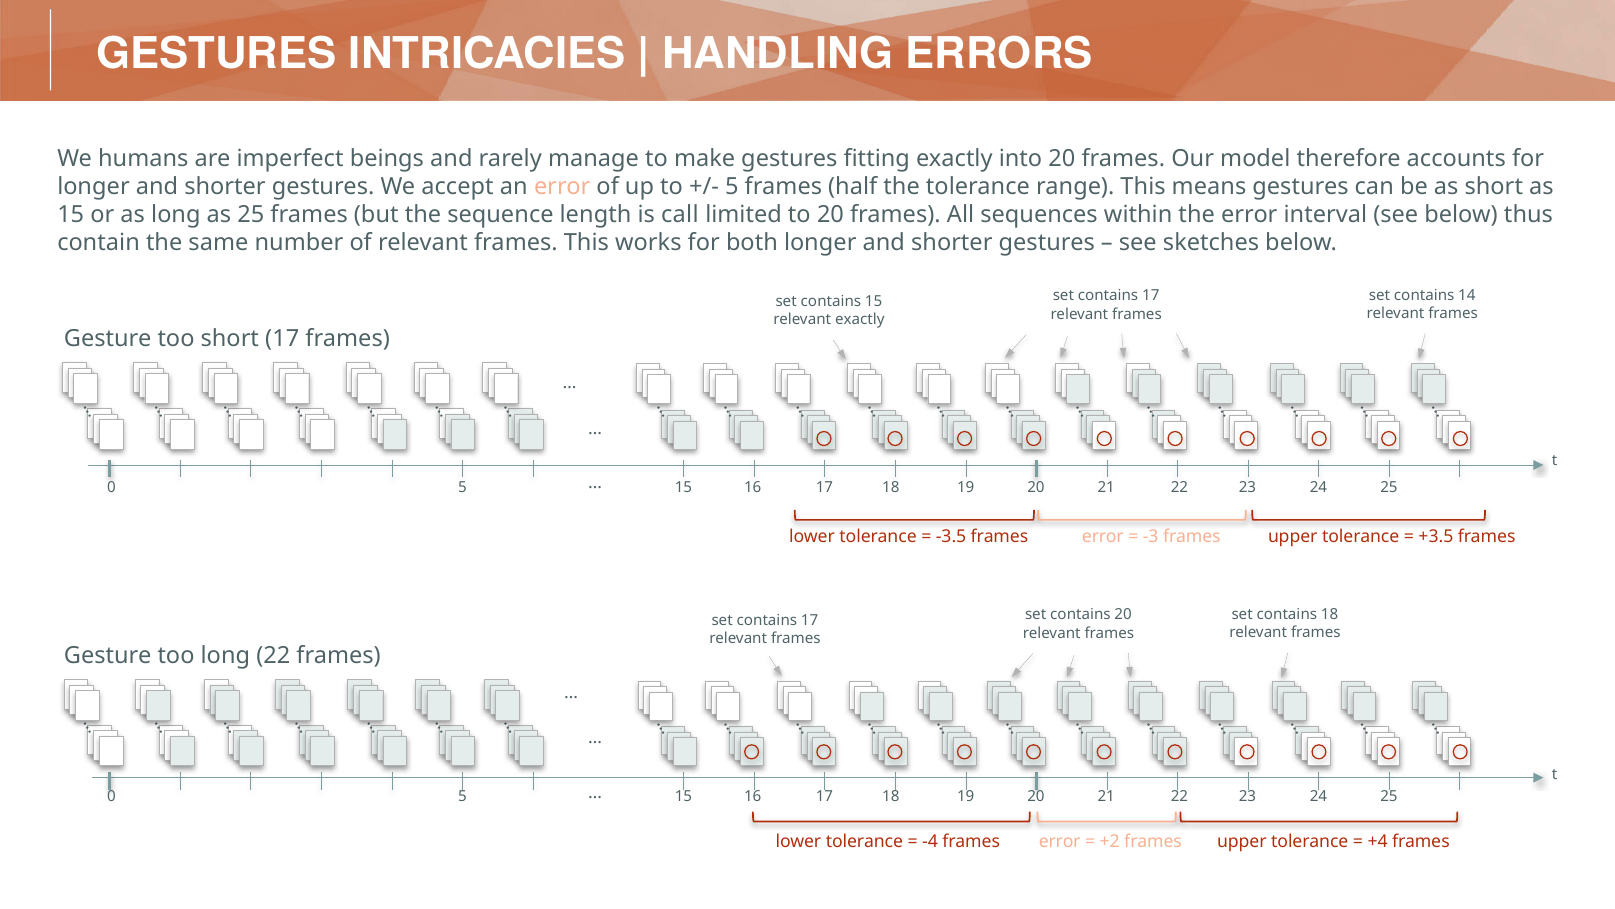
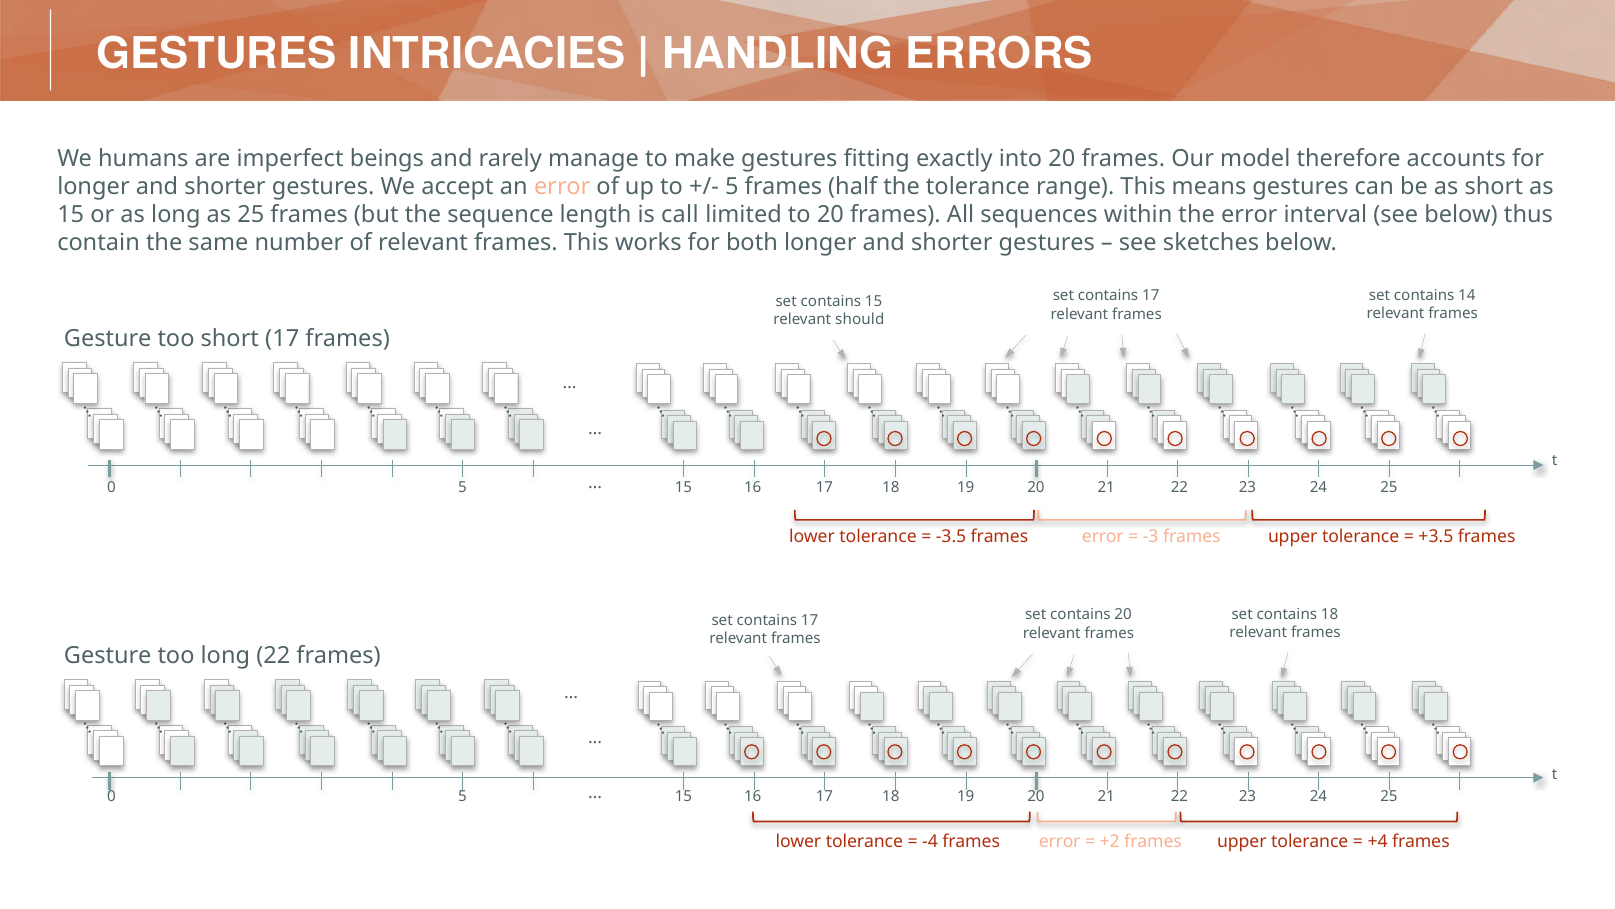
relevant exactly: exactly -> should (860, 319)
